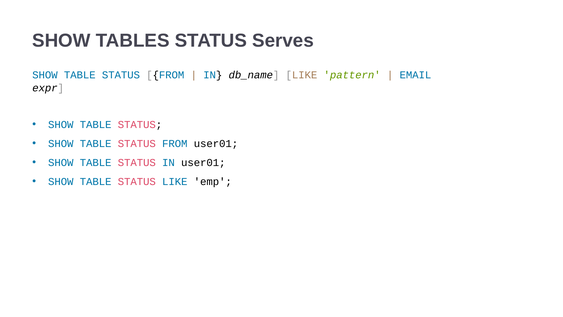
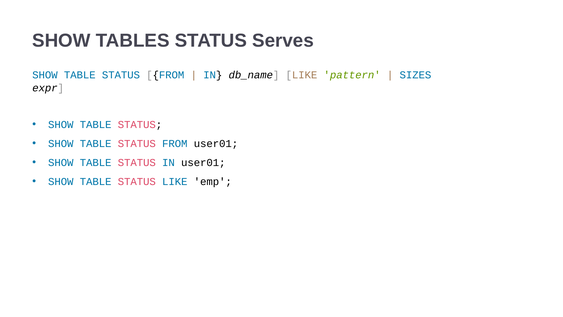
EMAIL: EMAIL -> SIZES (415, 75)
